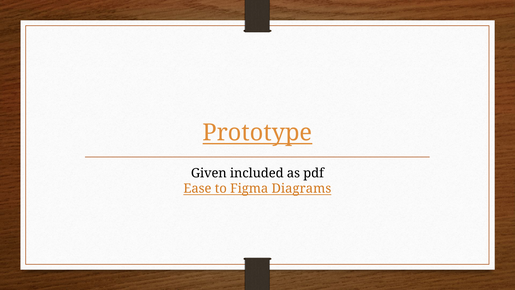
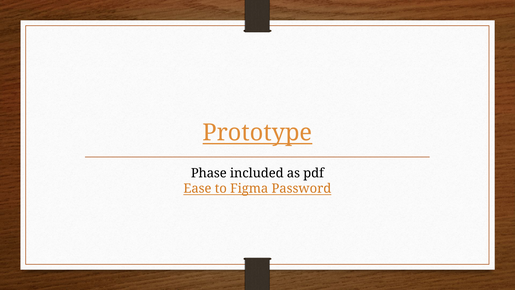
Given: Given -> Phase (209, 173)
Diagrams: Diagrams -> Password (301, 188)
